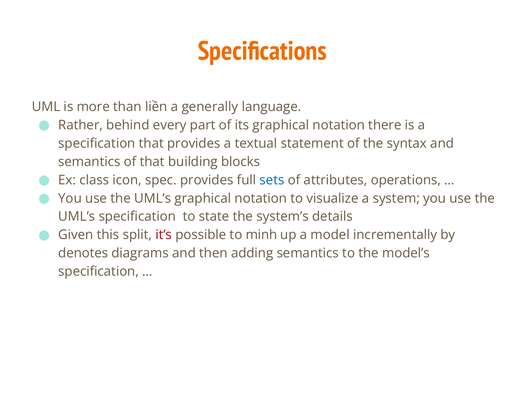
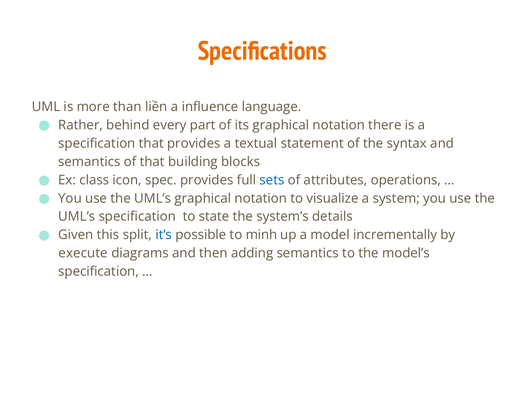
generally: generally -> influence (210, 107)
it’s colour: red -> blue (164, 235)
denotes: denotes -> execute (83, 253)
